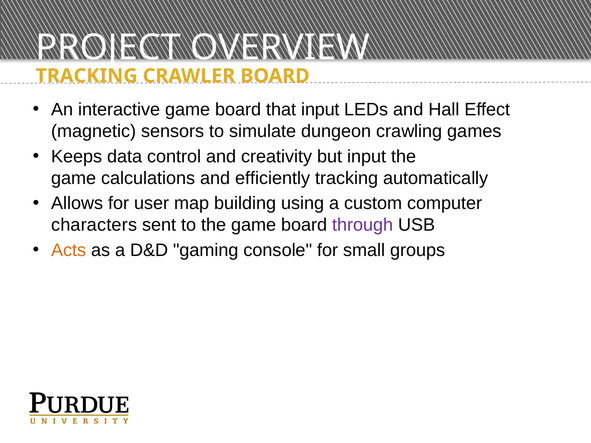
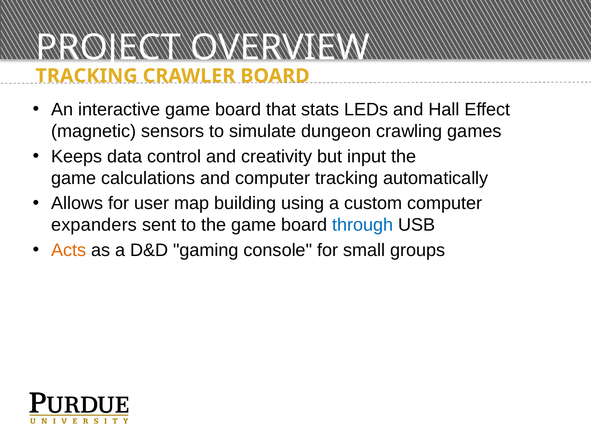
that input: input -> stats (320, 110)
and efficiently: efficiently -> computer (273, 178)
characters: characters -> expanders (94, 225)
through colour: purple -> blue (363, 225)
